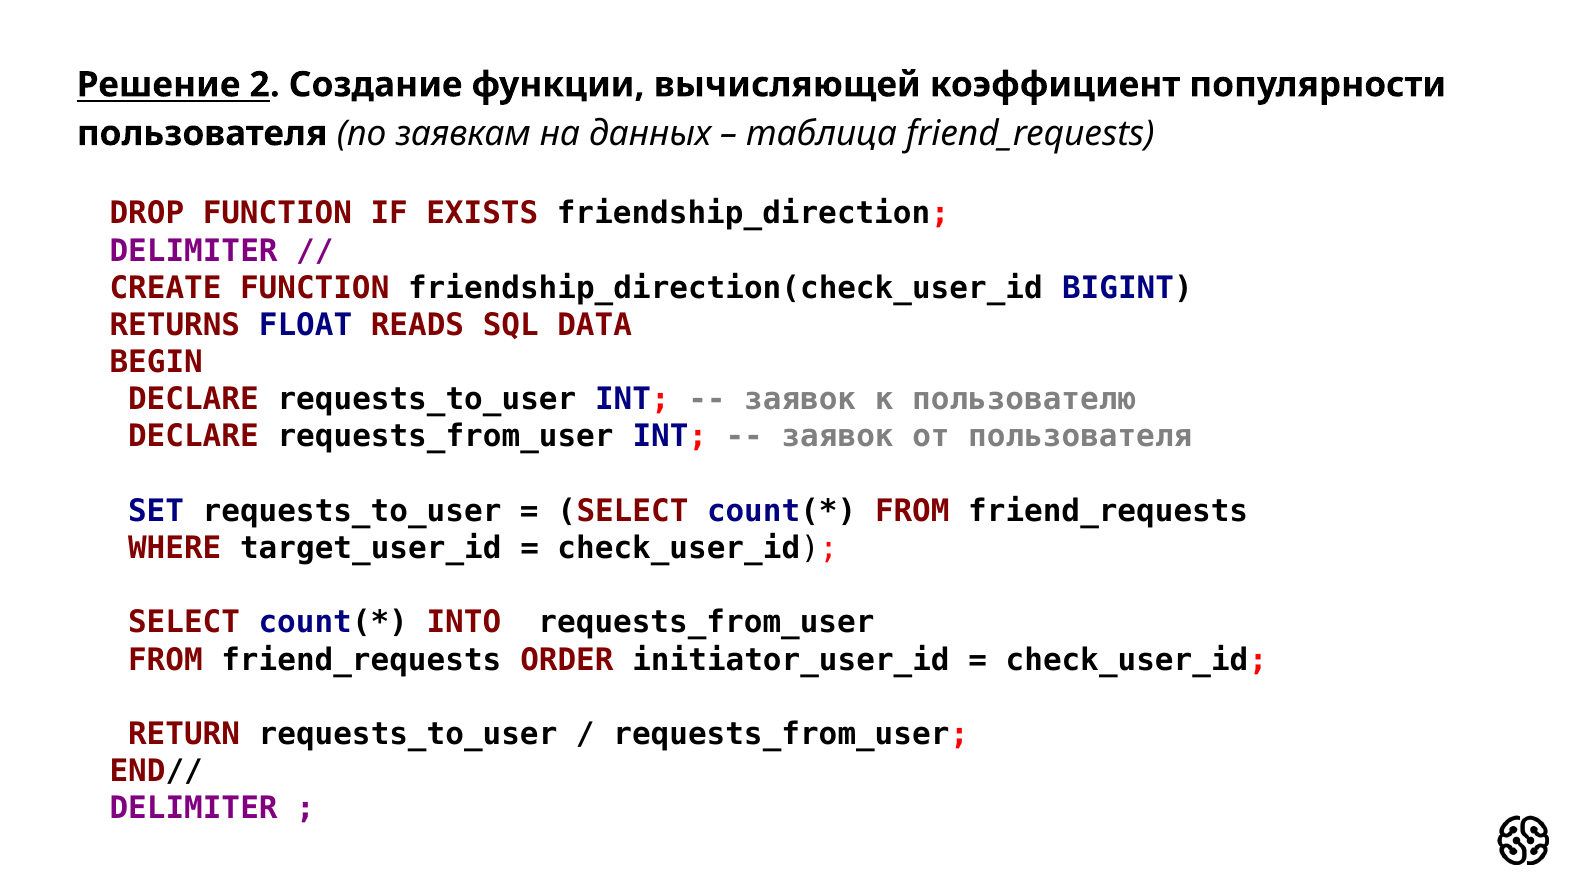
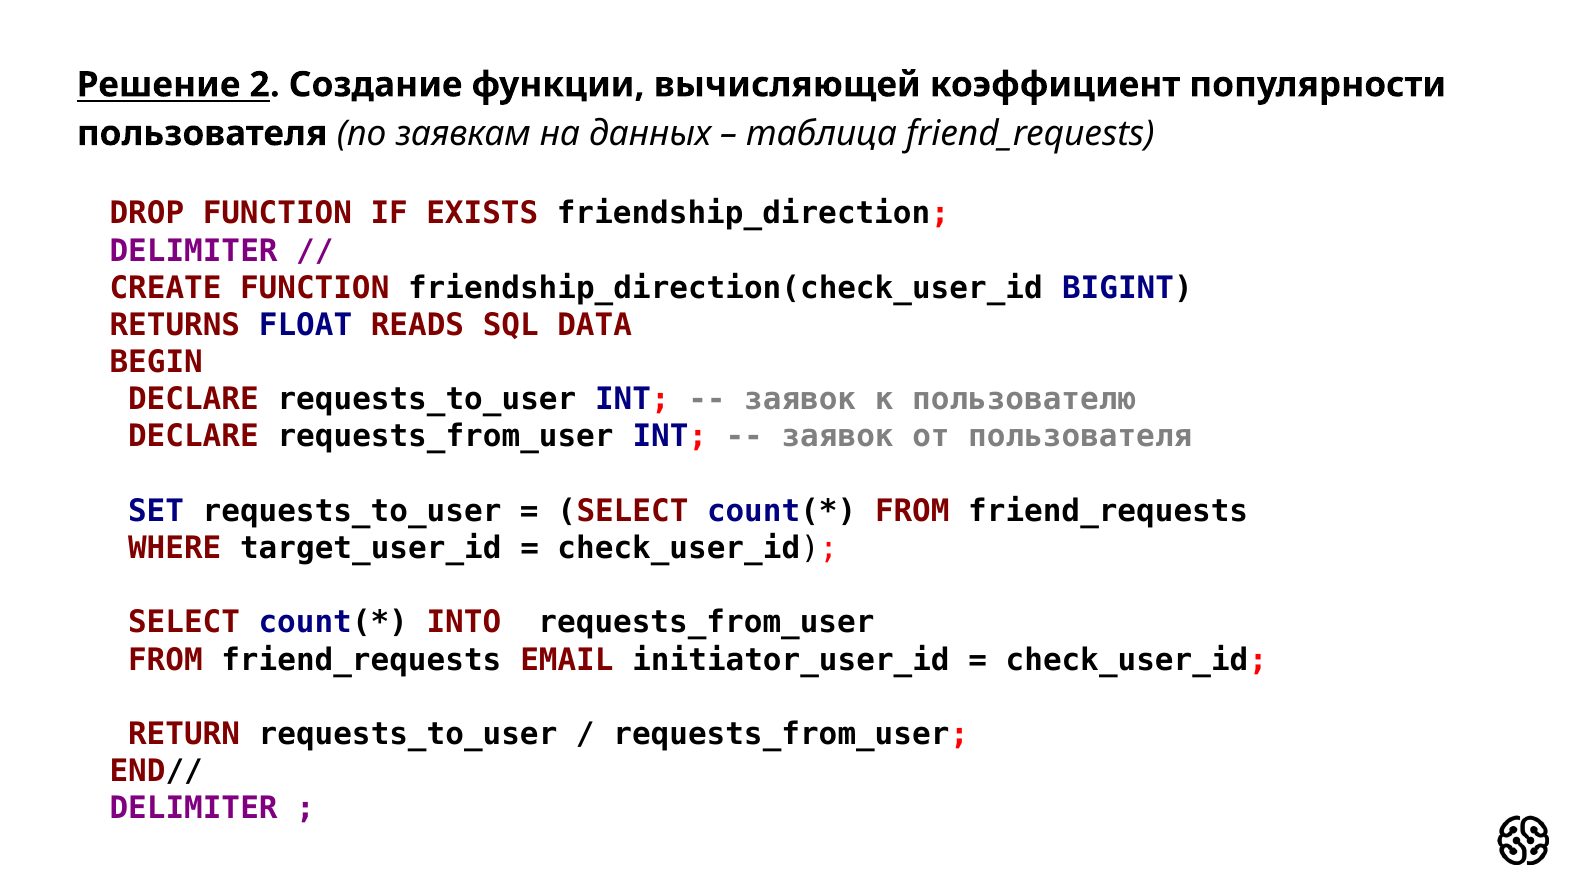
ORDER: ORDER -> EMAIL (567, 660)
